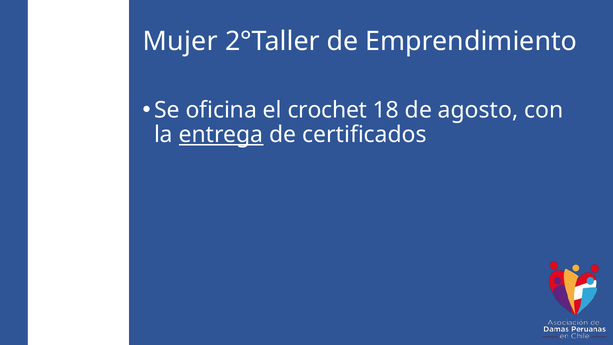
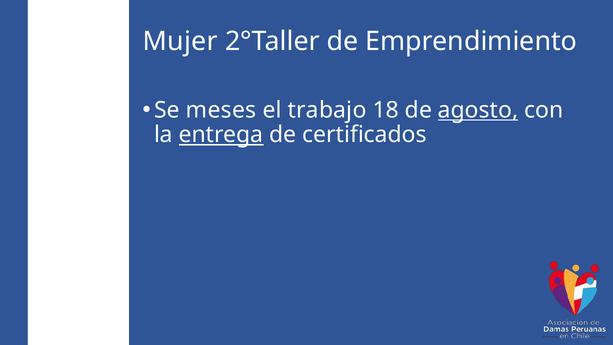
oficina: oficina -> meses (221, 110)
crochet: crochet -> trabajo (327, 110)
agosto underline: none -> present (478, 110)
